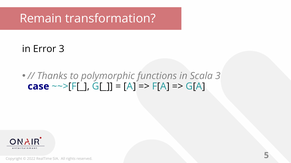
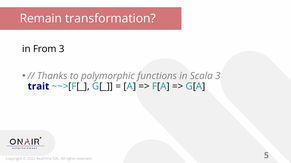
Error: Error -> From (45, 49)
case: case -> trait (38, 87)
